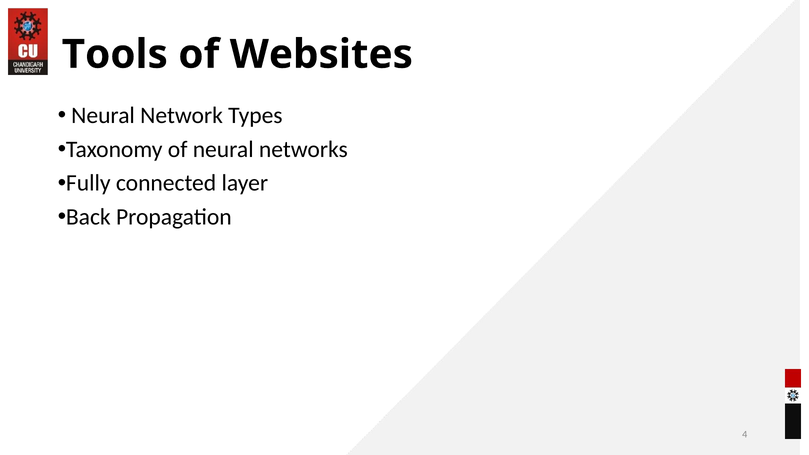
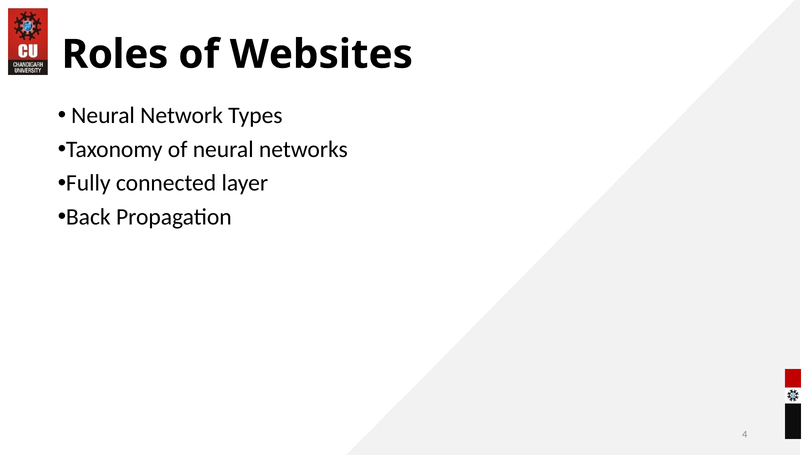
Tools: Tools -> Roles (115, 54)
